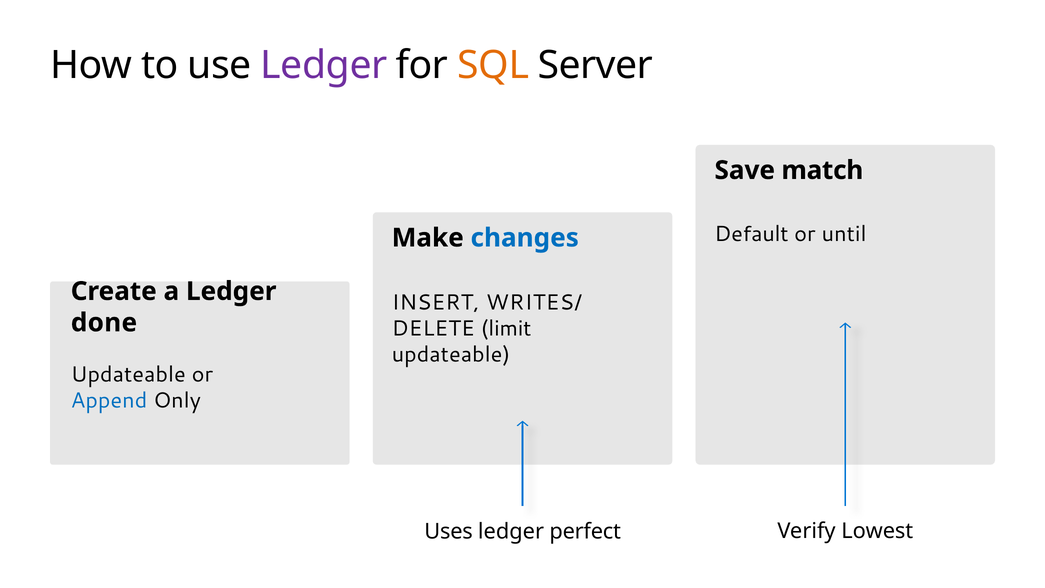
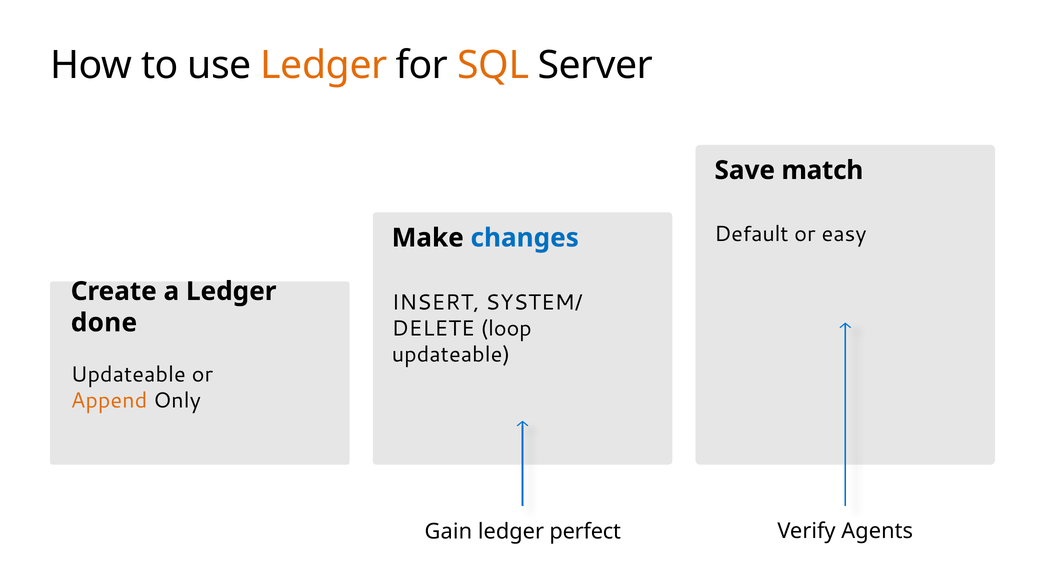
Ledger colour: purple -> orange (324, 65)
until: until -> easy (844, 234)
WRITES/: WRITES/ -> SYSTEM/ (534, 302)
limit: limit -> loop (506, 328)
Append colour: blue -> orange (109, 401)
Uses: Uses -> Gain (448, 532)
Lowest: Lowest -> Agents (877, 531)
